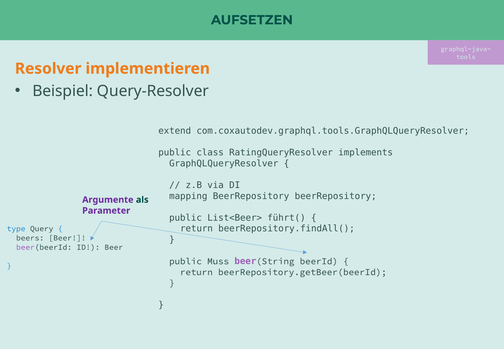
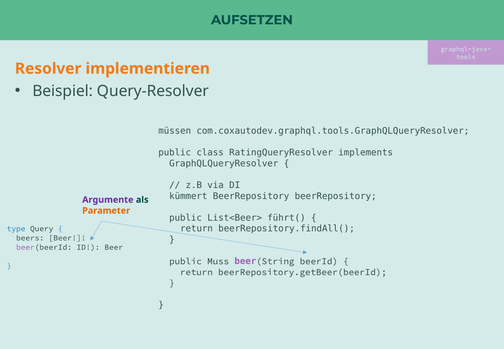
extend: extend -> müssen (175, 131)
mapping: mapping -> kümmert (188, 196)
Parameter colour: purple -> orange (106, 211)
